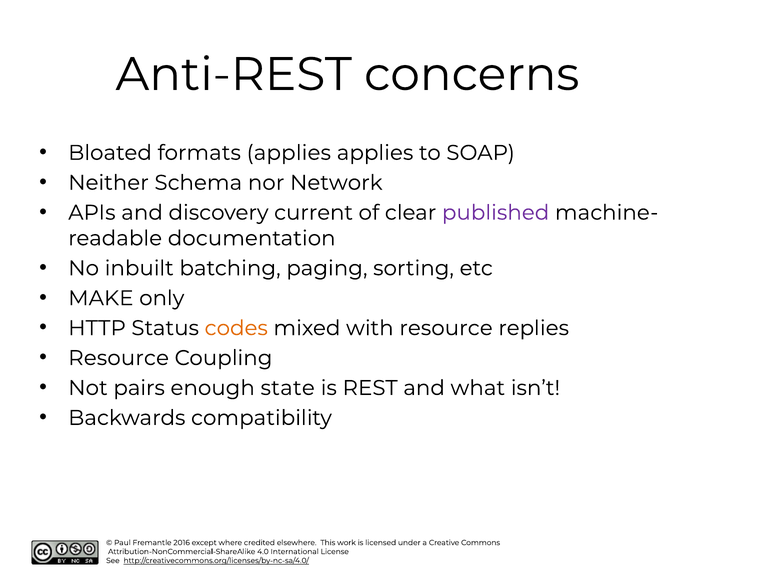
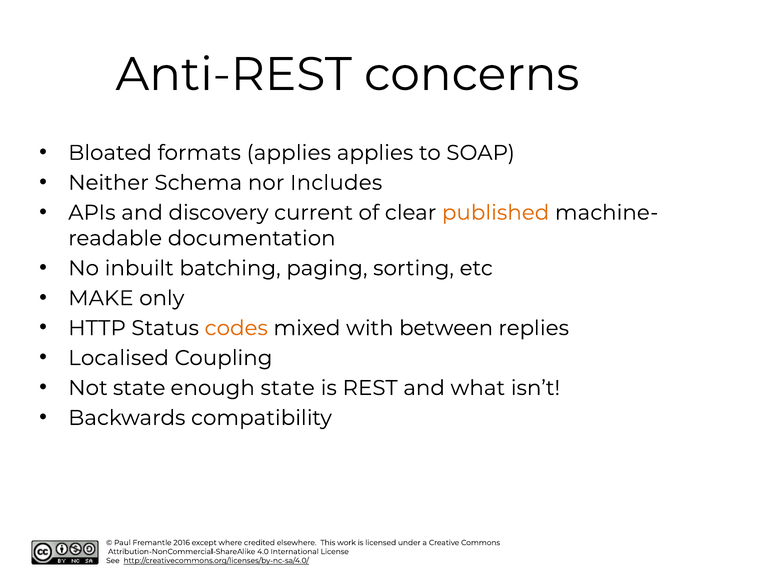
Network: Network -> Includes (336, 183)
published colour: purple -> orange (496, 213)
with resource: resource -> between (446, 328)
Resource: Resource -> Localised (119, 358)
Not pairs: pairs -> state (139, 388)
